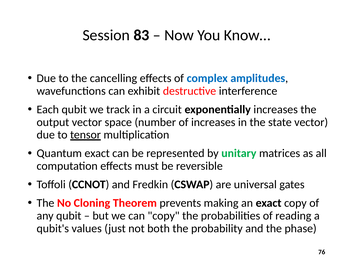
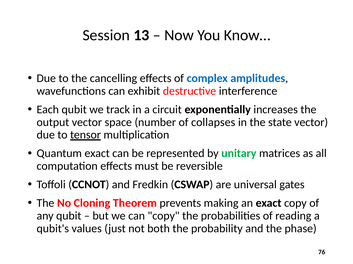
83: 83 -> 13 (141, 35)
of increases: increases -> collapses (213, 123)
